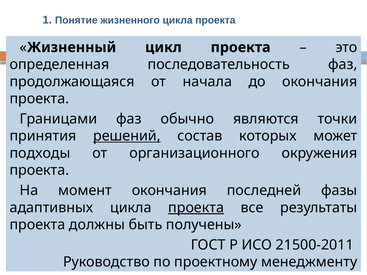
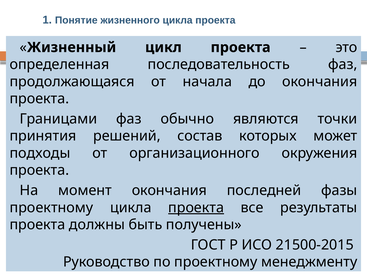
решений underline: present -> none (127, 136)
адаптивных: адаптивных -> проектному (51, 208)
21500-2011: 21500-2011 -> 21500-2015 (315, 245)
